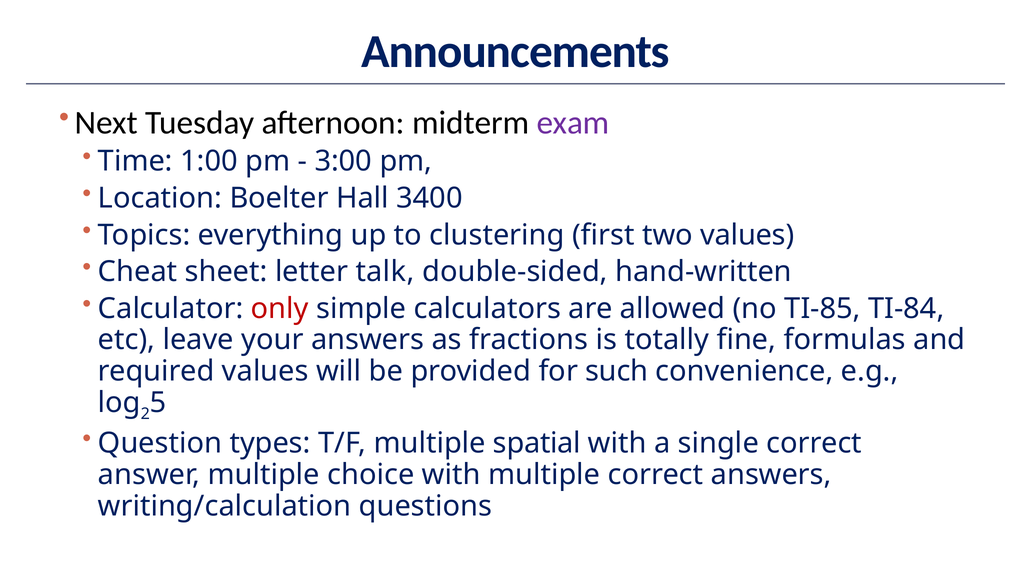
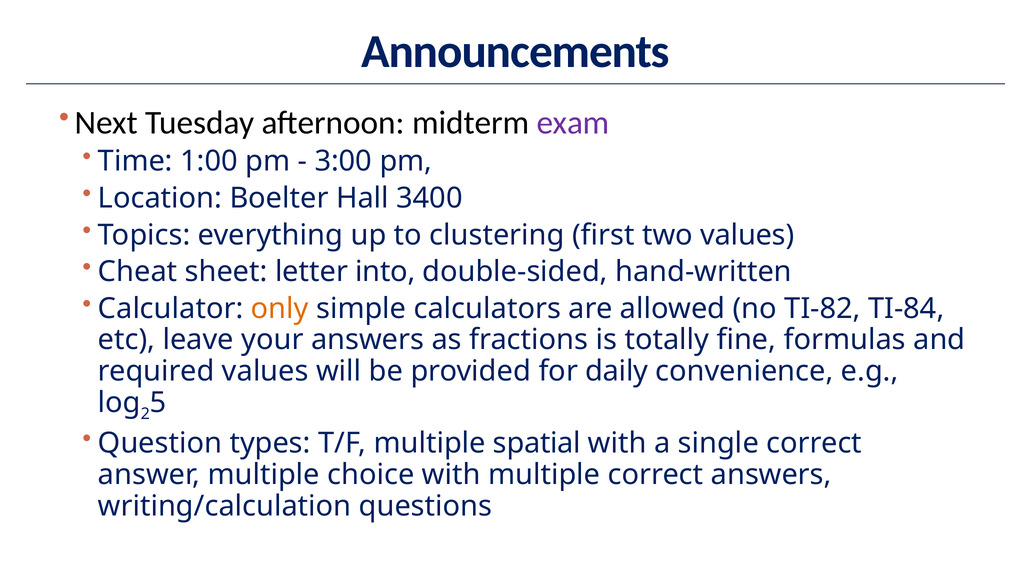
talk: talk -> into (385, 272)
only colour: red -> orange (280, 308)
TI-85: TI-85 -> TI-82 (823, 308)
such: such -> daily (617, 371)
